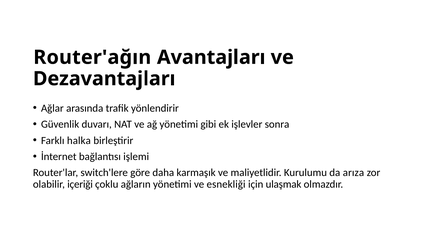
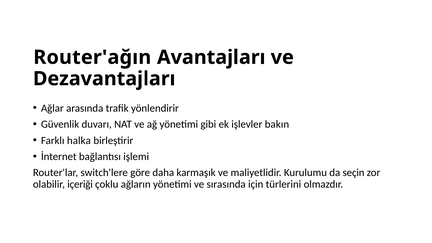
sonra: sonra -> bakın (277, 124)
arıza: arıza -> seçin (354, 173)
esnekliği: esnekliği -> sırasında (226, 184)
ulaşmak: ulaşmak -> türlerini (283, 184)
